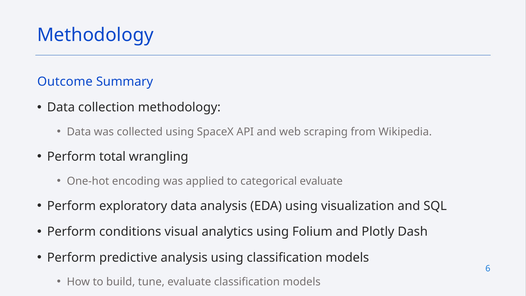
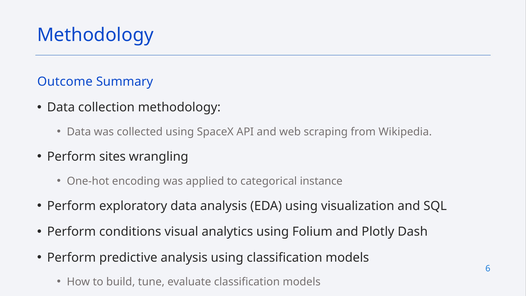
total: total -> sites (112, 157)
categorical evaluate: evaluate -> instance (321, 181)
